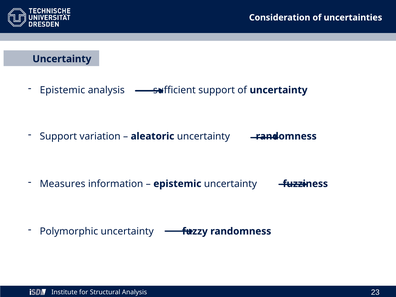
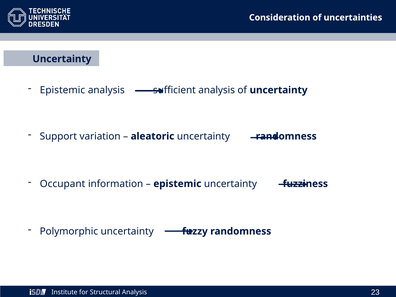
sufficient support: support -> analysis (217, 90)
Measures: Measures -> Occupant (63, 184)
